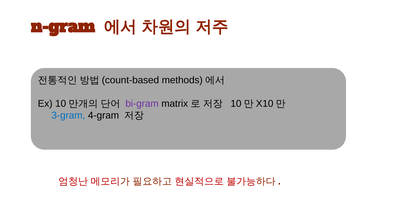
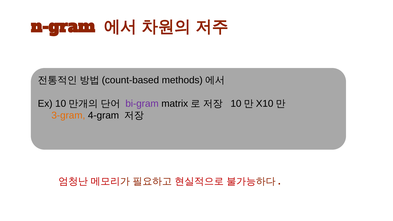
3-gram colour: blue -> orange (68, 115)
